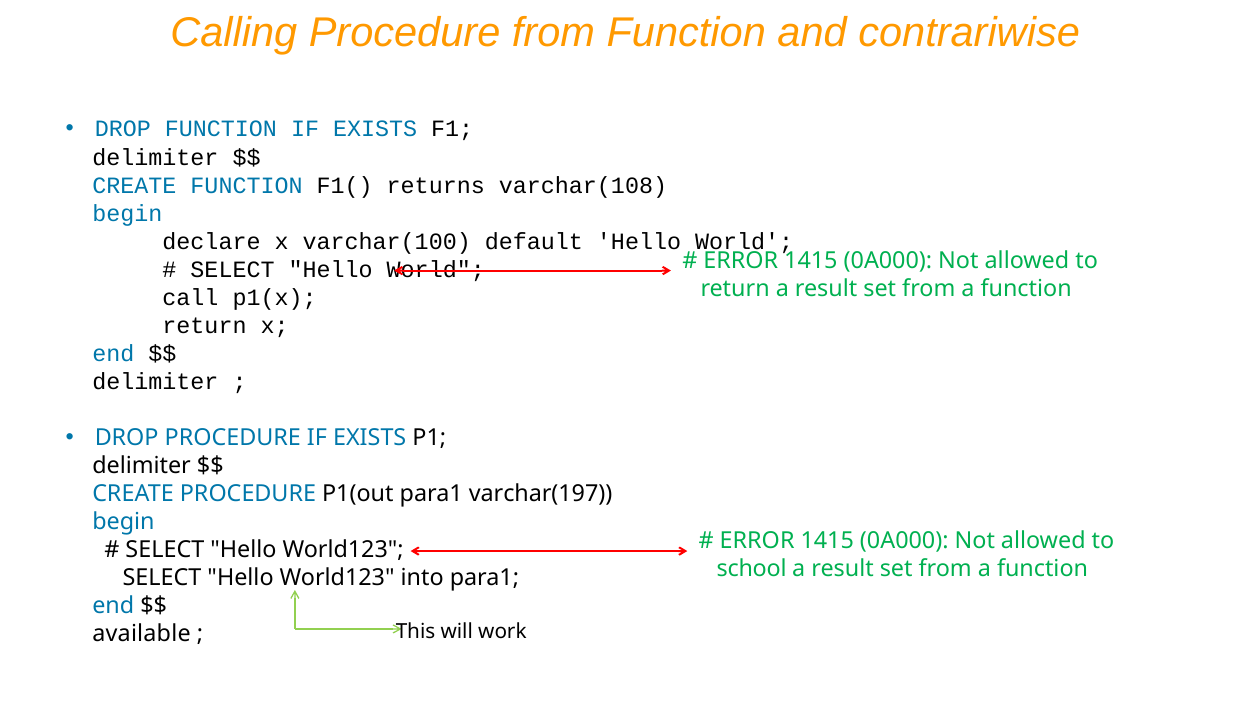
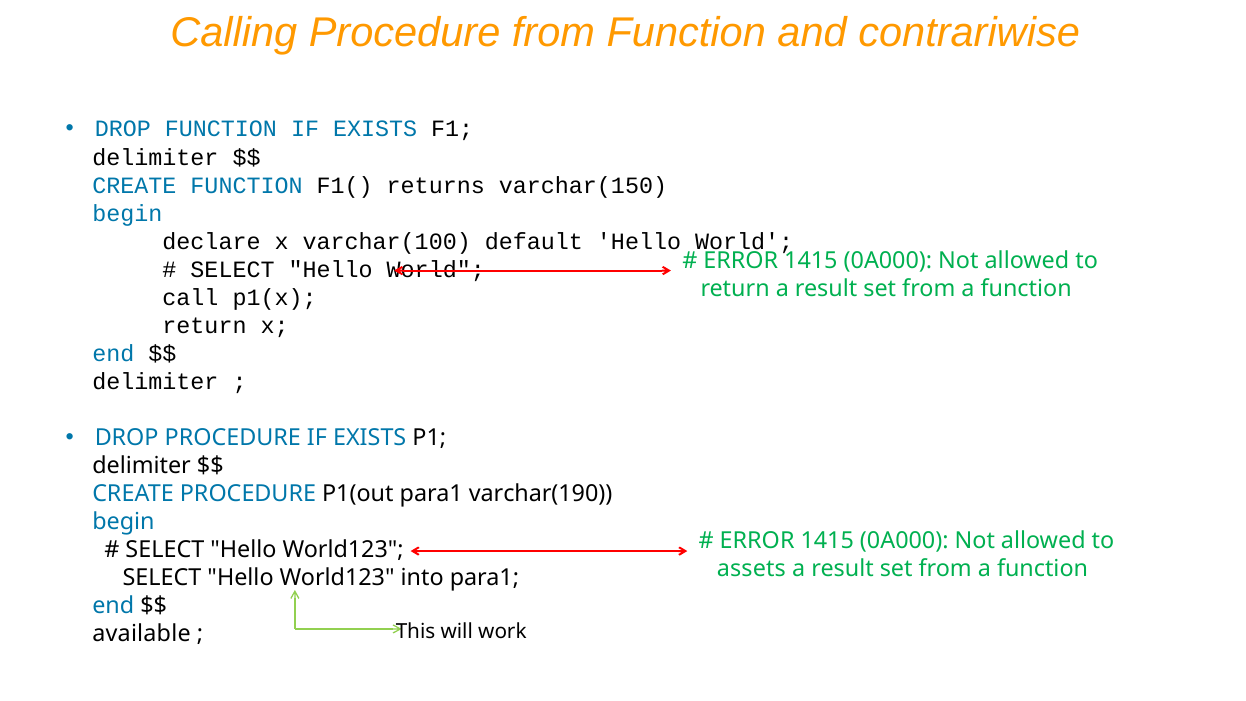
varchar(108: varchar(108 -> varchar(150 (583, 185)
varchar(197: varchar(197 -> varchar(190 (541, 494)
school: school -> assets (751, 569)
